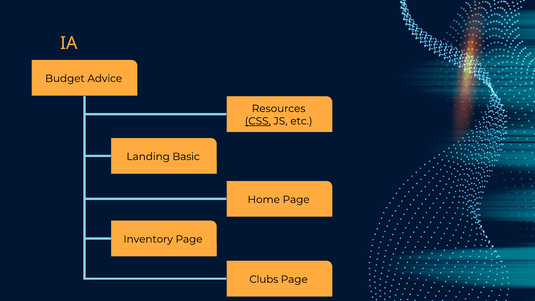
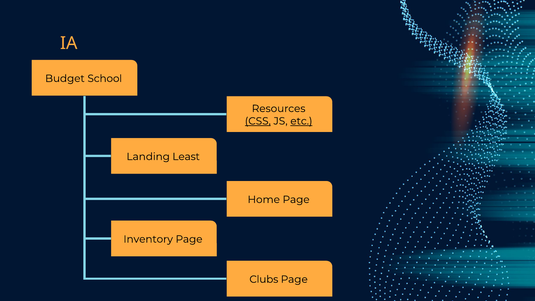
Advice: Advice -> School (105, 78)
etc underline: none -> present (301, 121)
Basic: Basic -> Least (186, 157)
